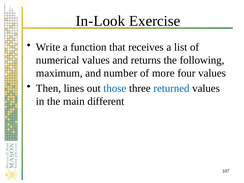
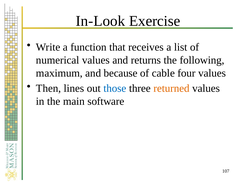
number: number -> because (121, 73)
more: more -> cable (163, 73)
returned colour: blue -> orange (171, 88)
different: different -> software (106, 101)
